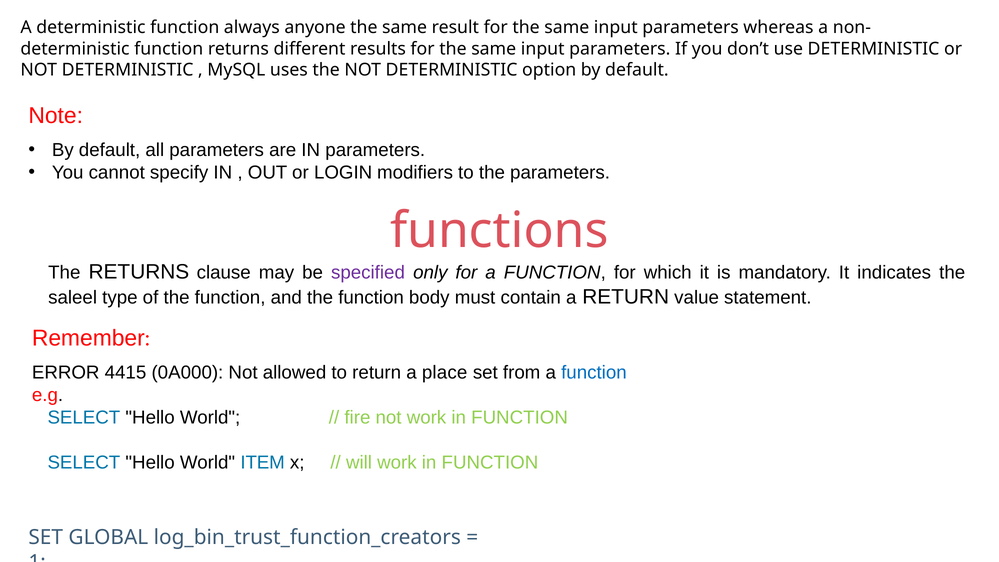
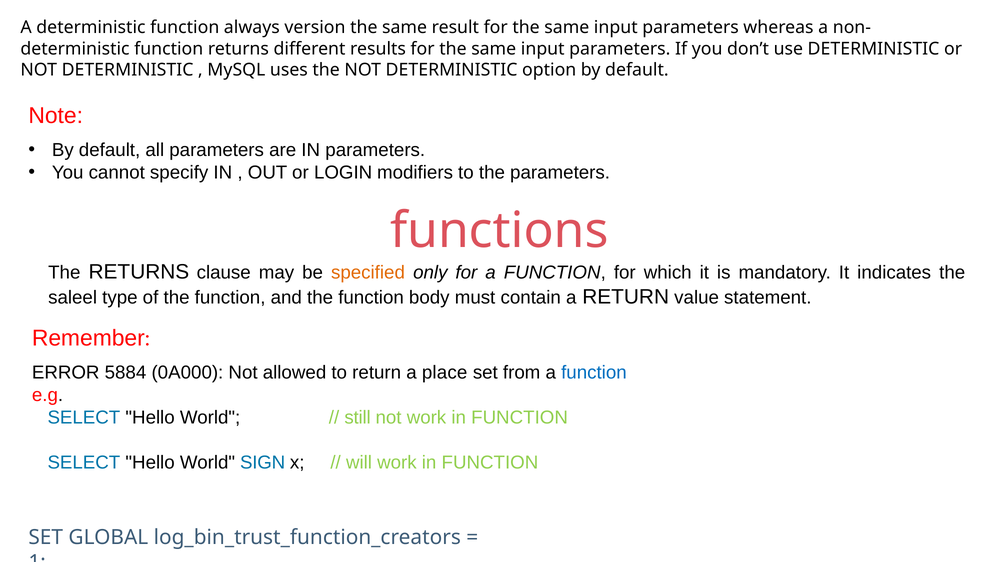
anyone: anyone -> version (315, 28)
specified colour: purple -> orange (368, 273)
4415: 4415 -> 5884 (126, 373)
fire: fire -> still (358, 418)
ITEM: ITEM -> SIGN (263, 463)
